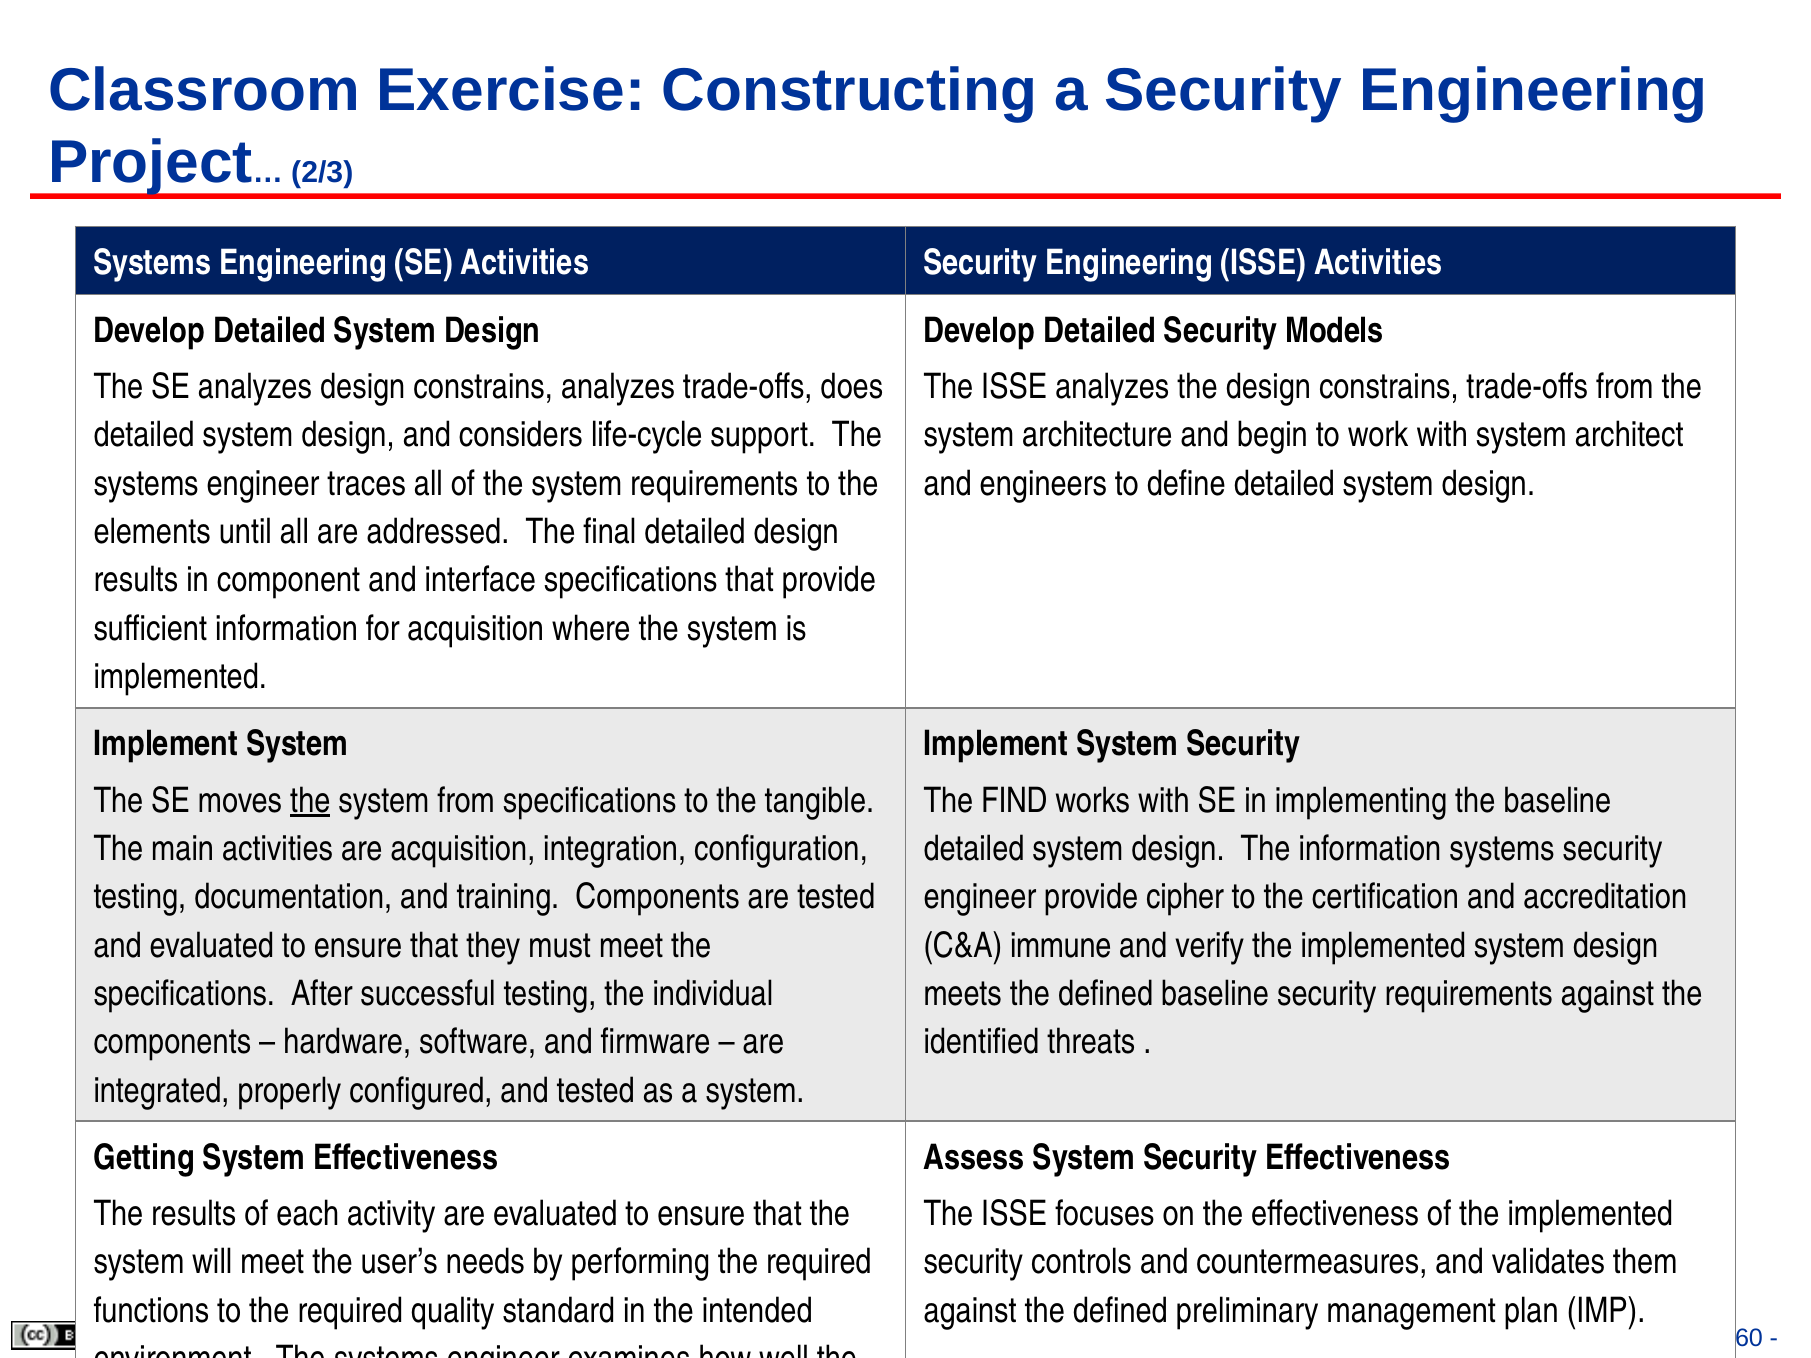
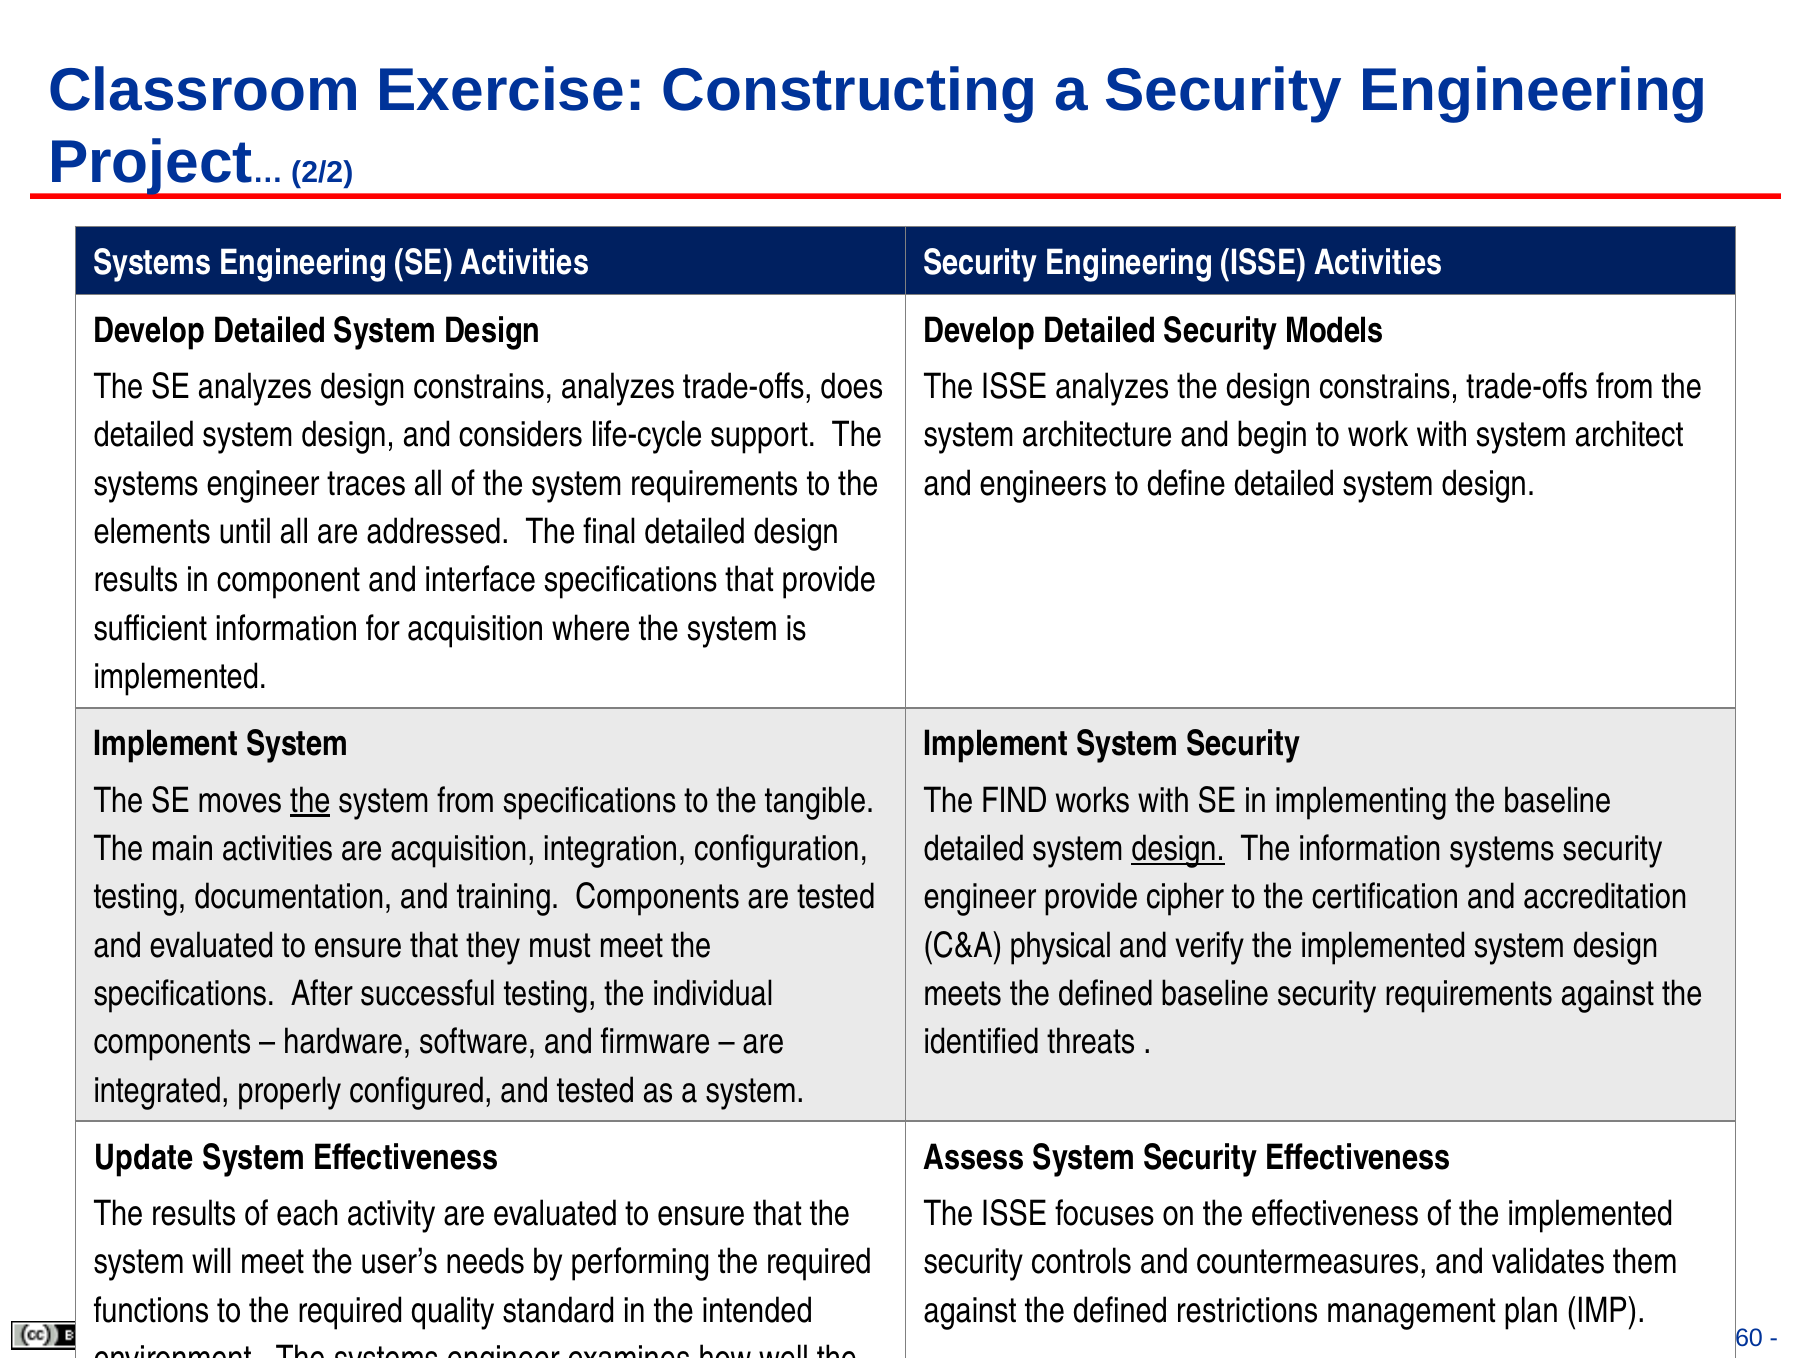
2/3: 2/3 -> 2/2 (322, 173)
design underline: none -> present (1178, 849)
immune: immune -> physical (1061, 946)
Getting: Getting -> Update (144, 1158)
preliminary: preliminary -> restrictions (1247, 1311)
